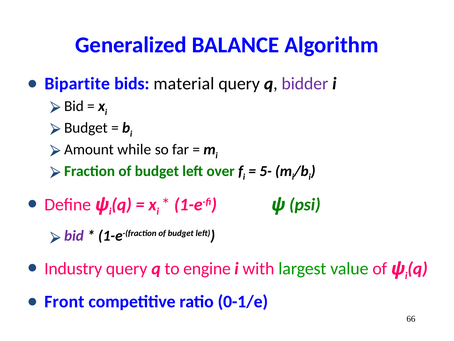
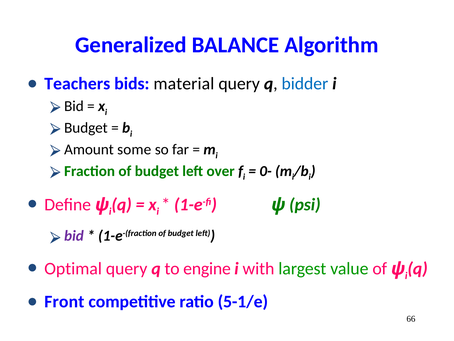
Bipartite: Bipartite -> Teachers (77, 84)
bidder colour: purple -> blue (305, 84)
while: while -> some (134, 149)
5-: 5- -> 0- (266, 171)
Industry: Industry -> Optimal (73, 268)
0-1/e: 0-1/e -> 5-1/e (243, 301)
